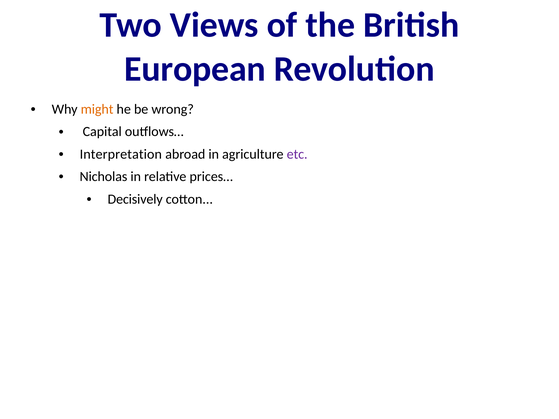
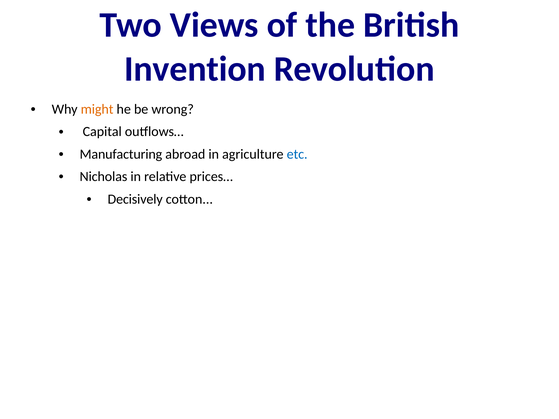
European: European -> Invention (195, 69)
Interpretation: Interpretation -> Manufacturing (121, 154)
etc colour: purple -> blue (297, 154)
